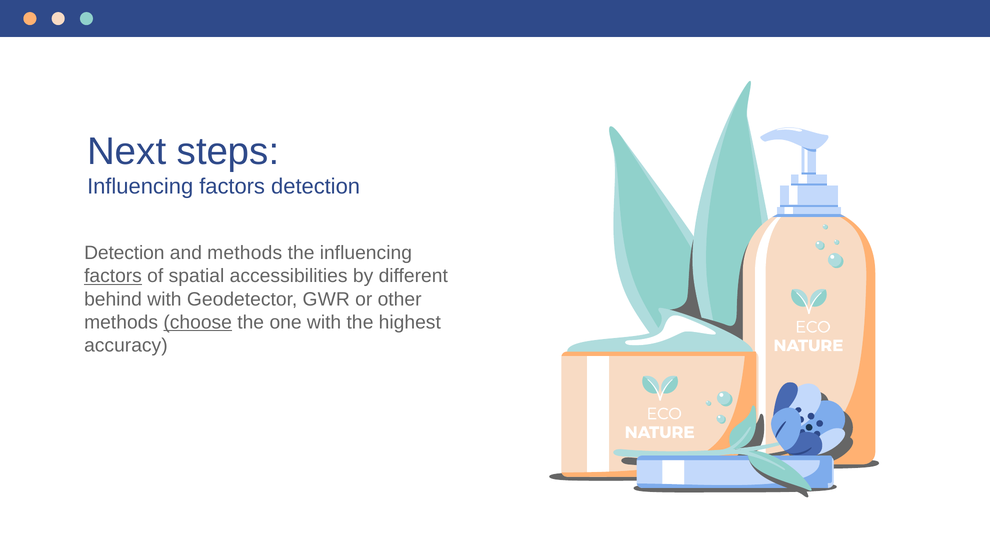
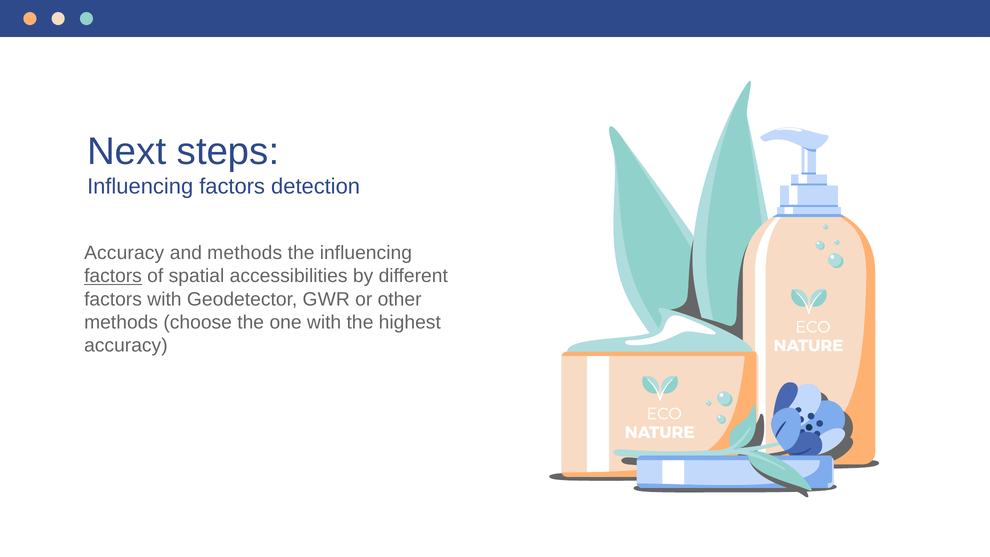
Detection: Detection -> Accuracy (124, 253)
behind: behind -> factors (113, 299)
choose underline: present -> none (198, 322)
